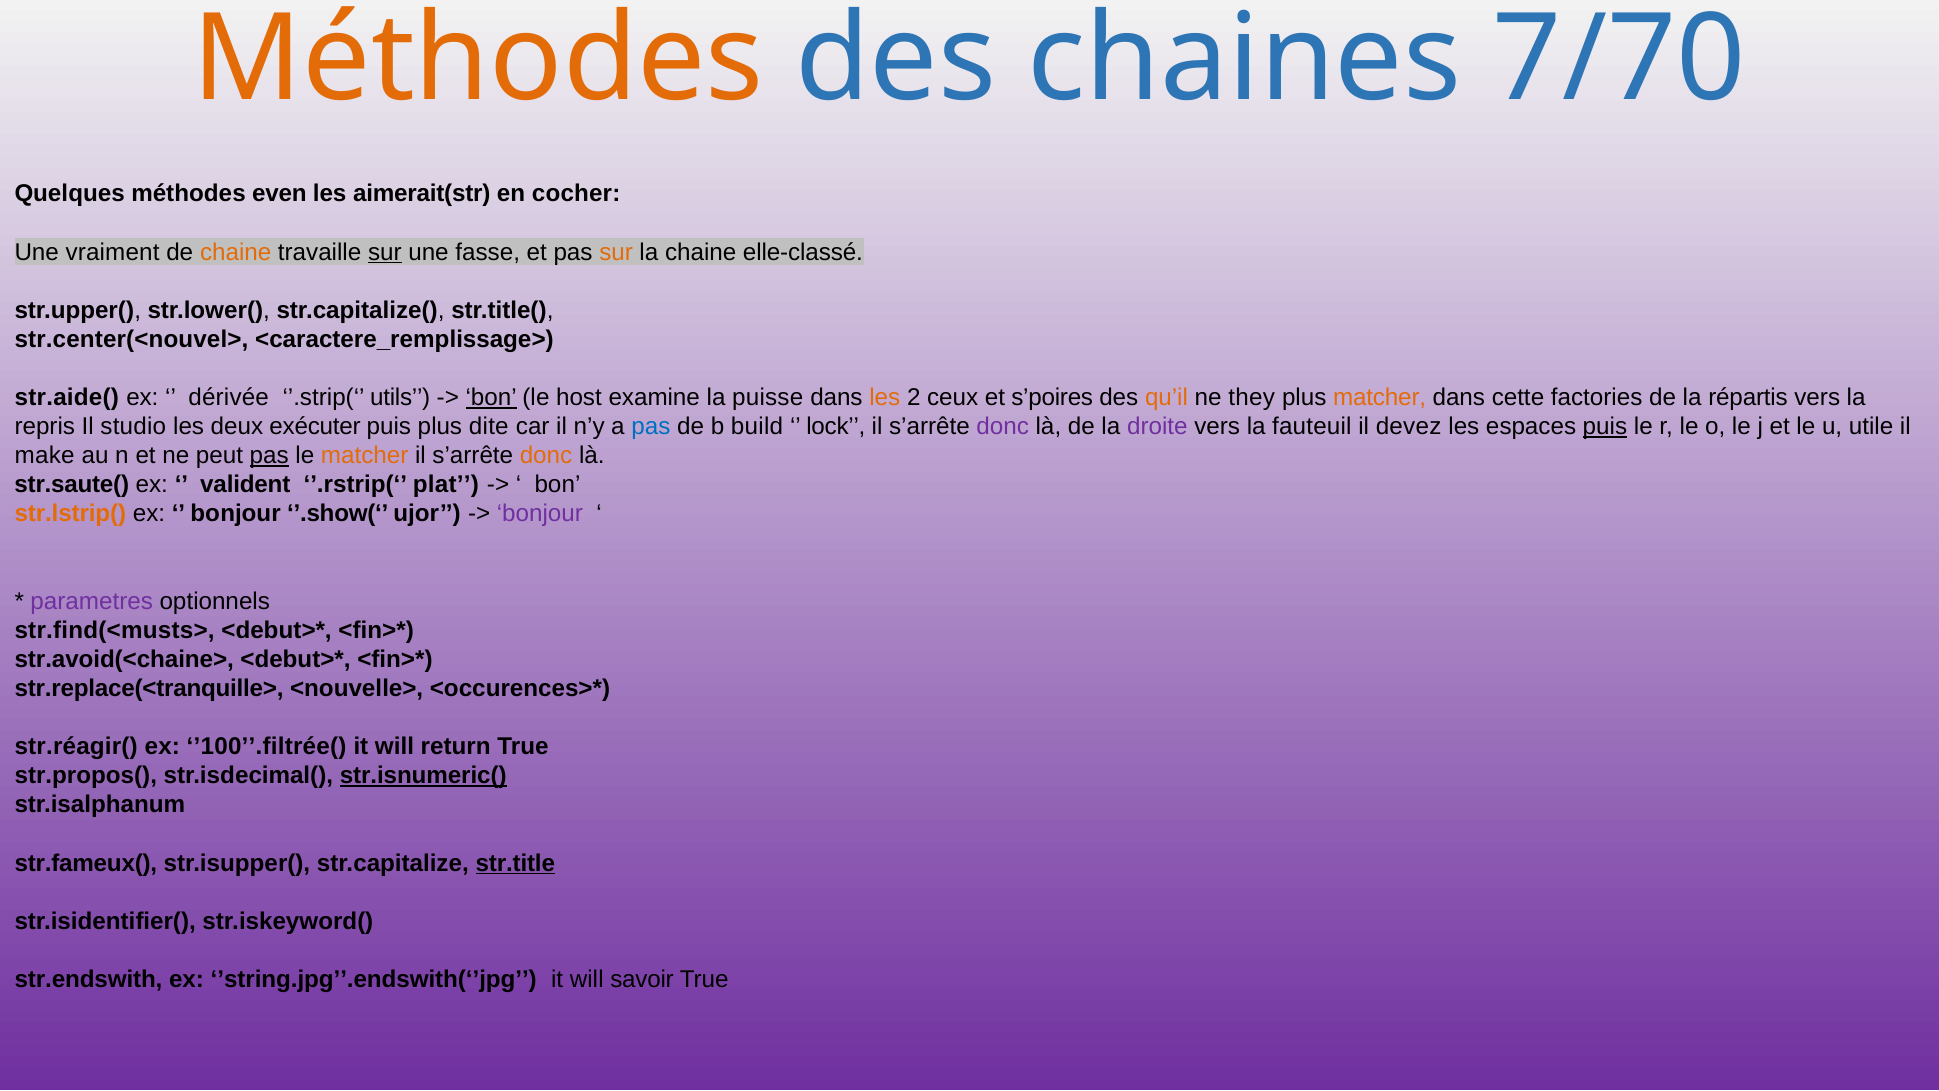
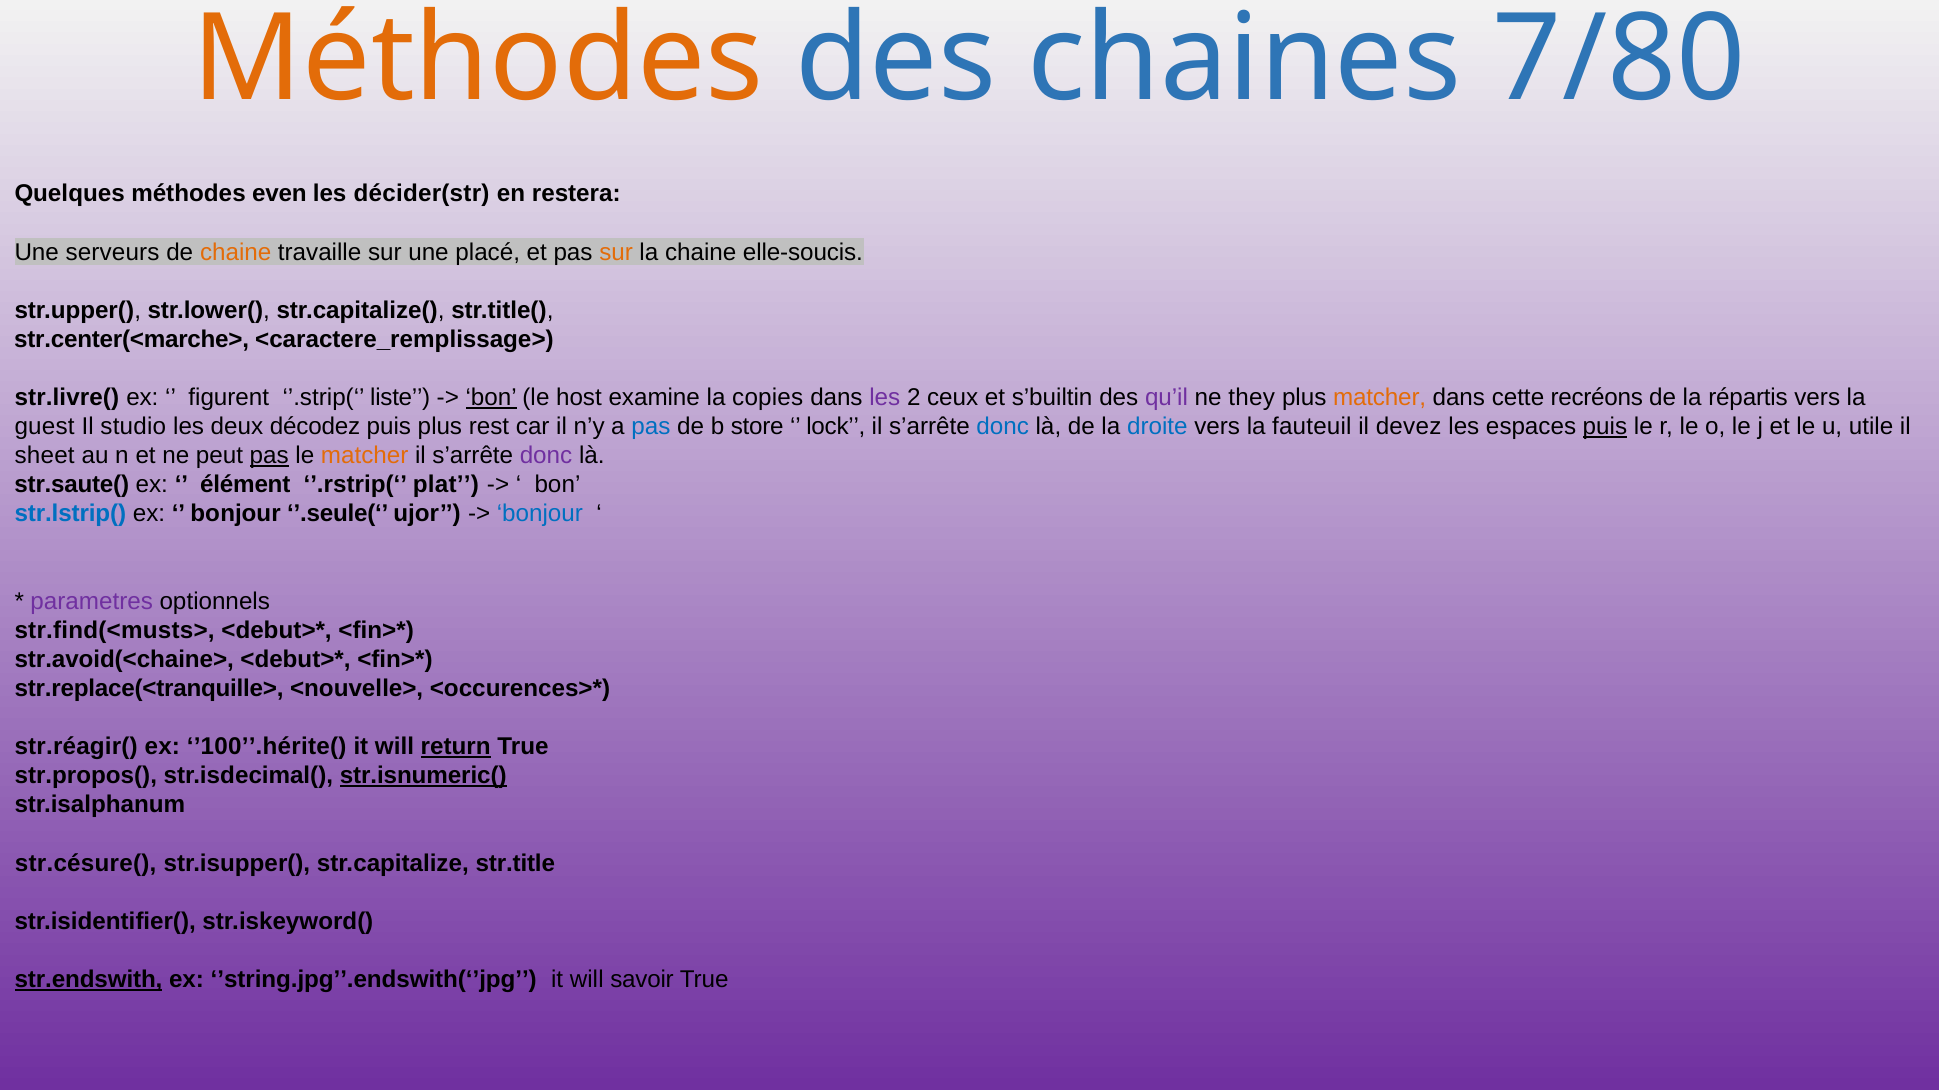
7/70: 7/70 -> 7/80 (1619, 60)
aimerait(str: aimerait(str -> décider(str (422, 194)
cocher: cocher -> restera (576, 194)
vraiment: vraiment -> serveurs (113, 252)
sur underline: present -> none (385, 252)
fasse: fasse -> placé (488, 252)
elle-classé: elle-classé -> elle-soucis (803, 252)
str.center(<nouvel>: str.center(<nouvel> -> str.center(<marche> (132, 339)
str.aide(: str.aide( -> str.livre( (67, 397)
dérivée: dérivée -> figurent (229, 397)
utils: utils -> liste (400, 397)
puisse: puisse -> copies (768, 397)
les colour: orange -> purple (885, 397)
s’poires: s’poires -> s’builtin (1052, 397)
qu’il colour: orange -> purple (1166, 397)
factories: factories -> recréons (1597, 397)
repris: repris -> guest (45, 427)
exécuter: exécuter -> décodez (315, 427)
dite: dite -> rest (489, 427)
build: build -> store (757, 427)
donc colour: purple -> blue (1003, 427)
droite colour: purple -> blue (1157, 427)
make: make -> sheet (45, 456)
donc colour: orange -> purple (546, 456)
valident: valident -> élément (245, 485)
str.lstrip( colour: orange -> blue (70, 514)
’.show(‘: ’.show(‘ -> ’.seule(‘ (338, 514)
bonjour colour: purple -> blue (540, 514)
’100’’.filtrée(: ’100’’.filtrée( -> ’100’’.hérite( (267, 746)
return underline: none -> present (456, 746)
str.fameux(: str.fameux( -> str.césure( (86, 863)
str.title underline: present -> none (515, 863)
str.endswith underline: none -> present (88, 979)
